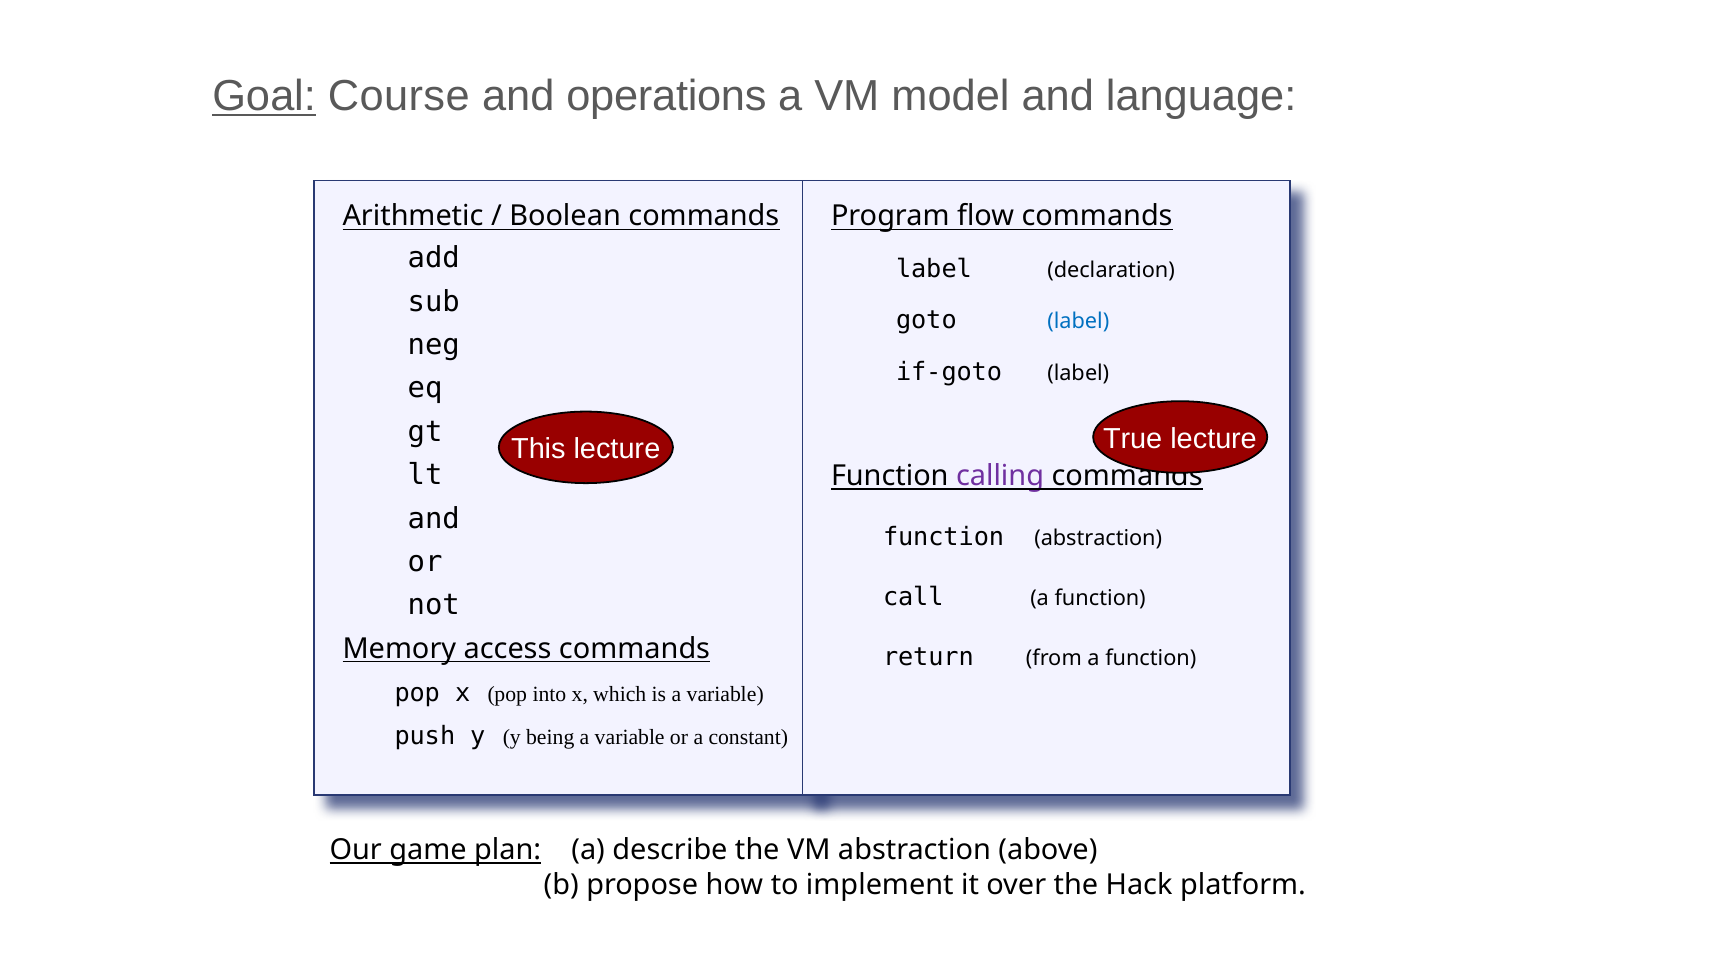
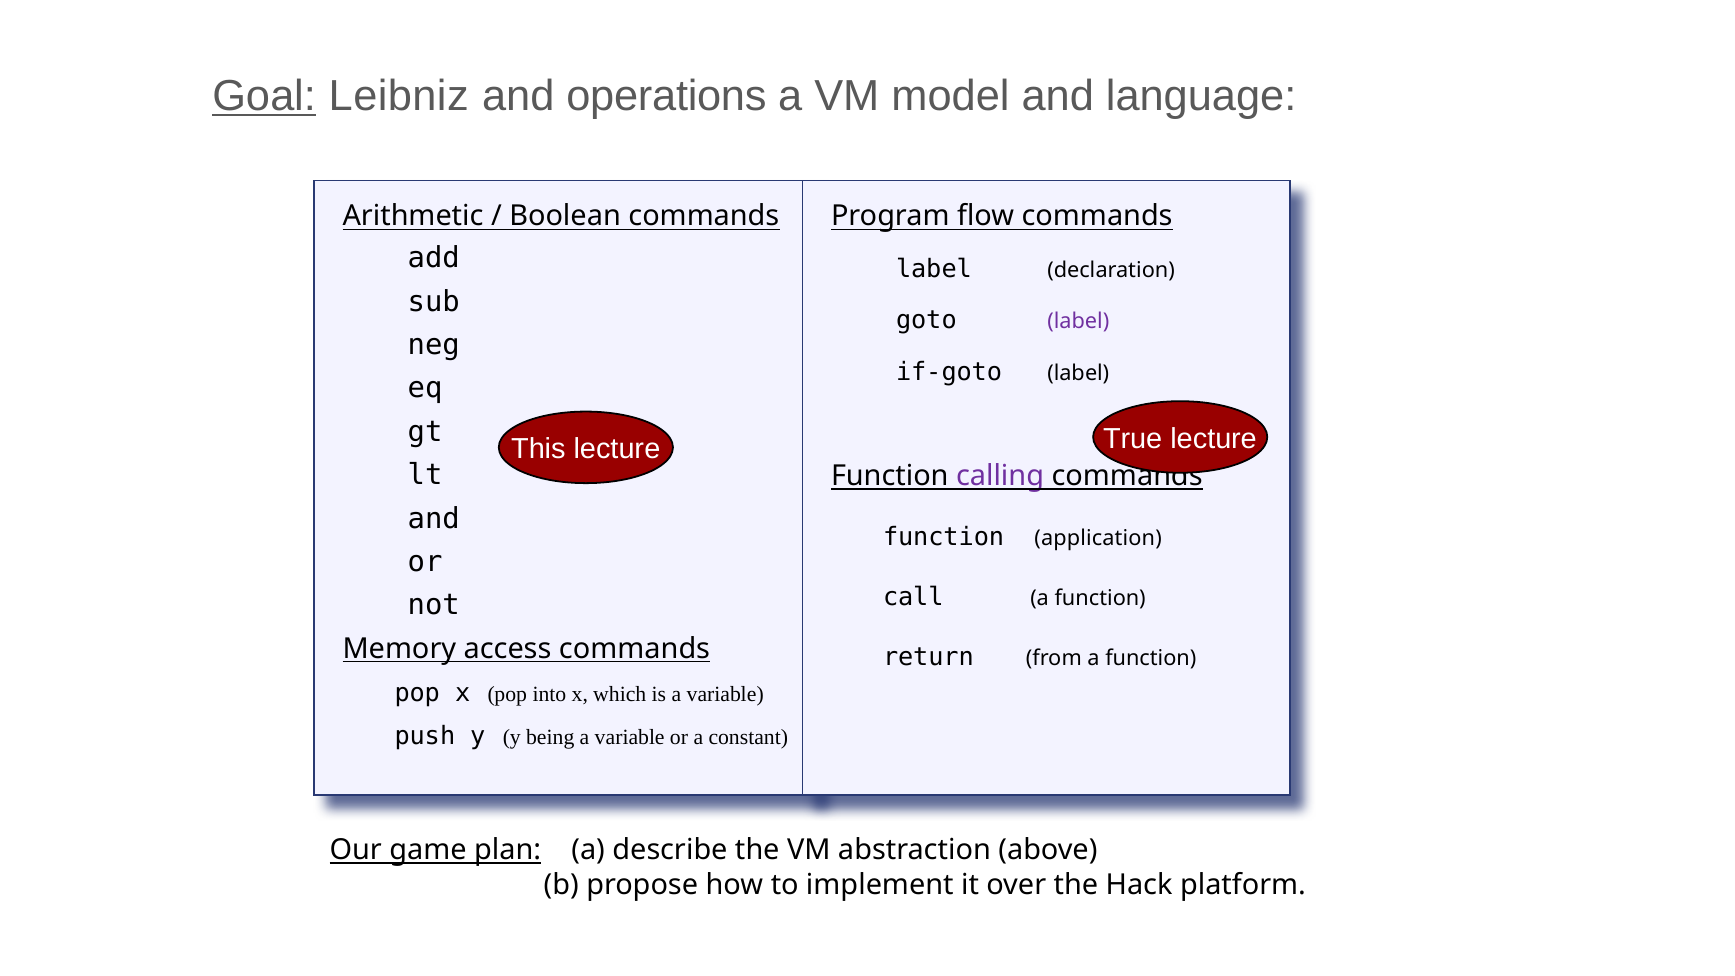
Course: Course -> Leibniz (399, 96)
label colour: blue -> purple (1078, 321)
function abstraction: abstraction -> application (1098, 538)
